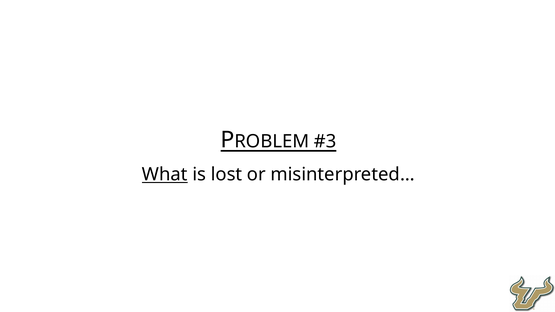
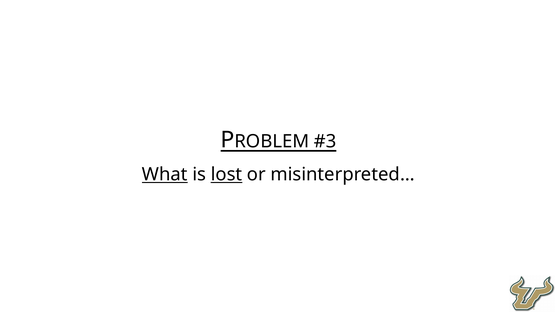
lost underline: none -> present (226, 175)
